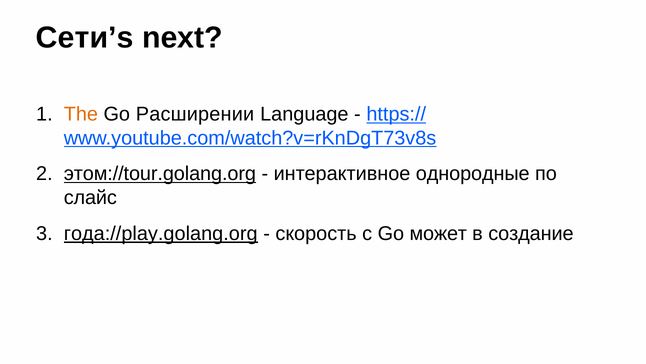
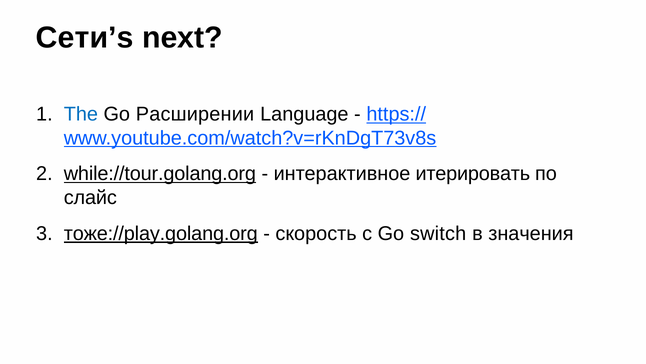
The colour: orange -> blue (81, 114)
этом://tour.golang.org: этом://tour.golang.org -> while://tour.golang.org (160, 174)
однородные: однородные -> итерировать (473, 174)
года://play.golang.org: года://play.golang.org -> тоже://play.golang.org (161, 233)
может: может -> switch (438, 233)
создание: создание -> значения (531, 233)
